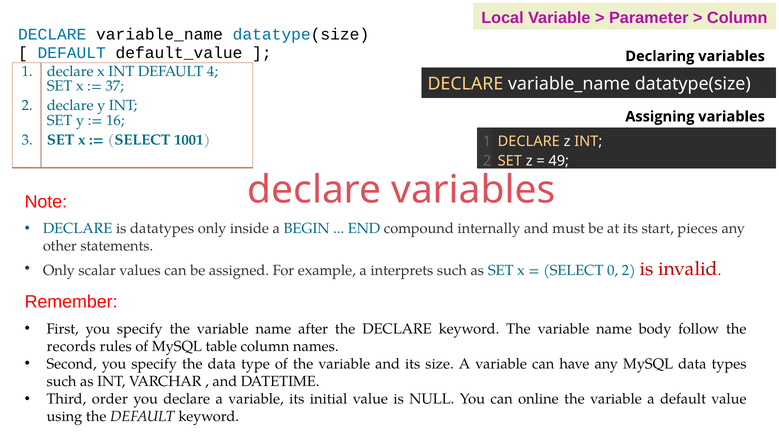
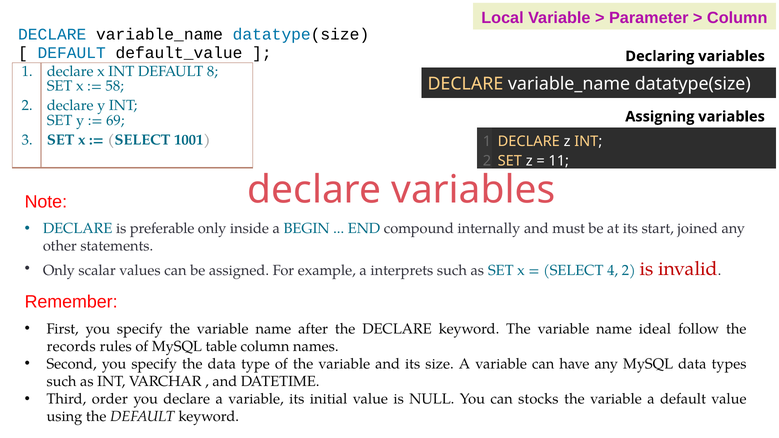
4: 4 -> 8 (212, 71)
37: 37 -> 58 (115, 86)
16: 16 -> 69 (115, 120)
49: 49 -> 11 (559, 161)
datatypes: datatypes -> preferable (162, 229)
pieces: pieces -> joined (698, 229)
0: 0 -> 4 (613, 271)
body: body -> ideal (655, 329)
online: online -> stocks (538, 399)
